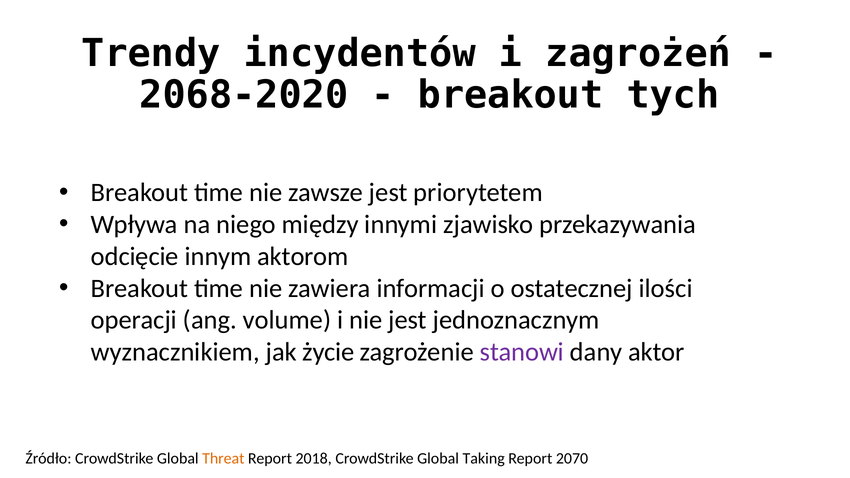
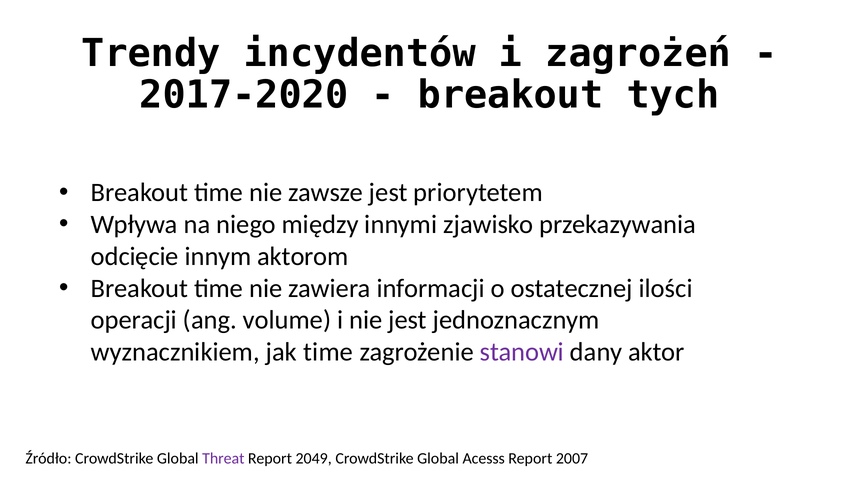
2068-2020: 2068-2020 -> 2017-2020 (244, 95)
jak życie: życie -> time (328, 352)
Threat colour: orange -> purple (223, 459)
2018: 2018 -> 2049 (314, 459)
Taking: Taking -> Acesss (484, 459)
2070: 2070 -> 2007 (572, 459)
